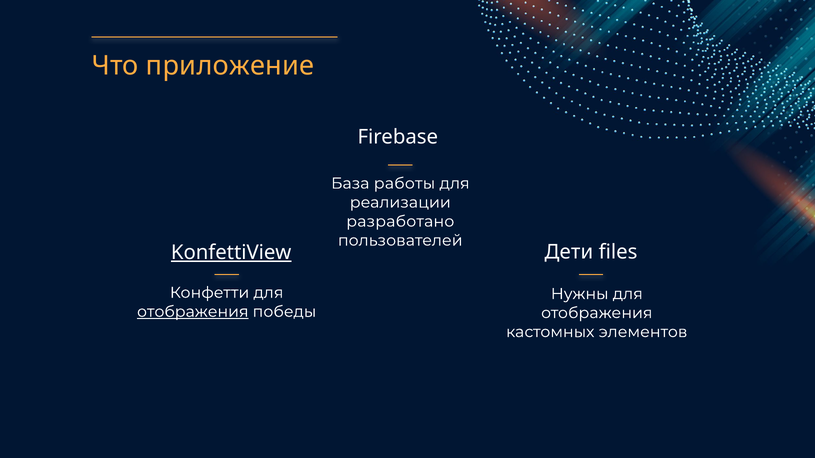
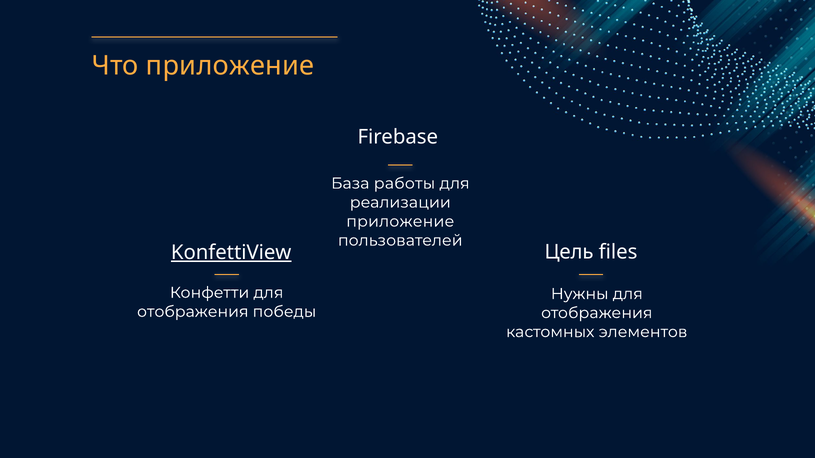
разработано: разработано -> приложение (400, 222)
Дети: Дети -> Цель (569, 252)
отображения underline: present -> none (193, 312)
